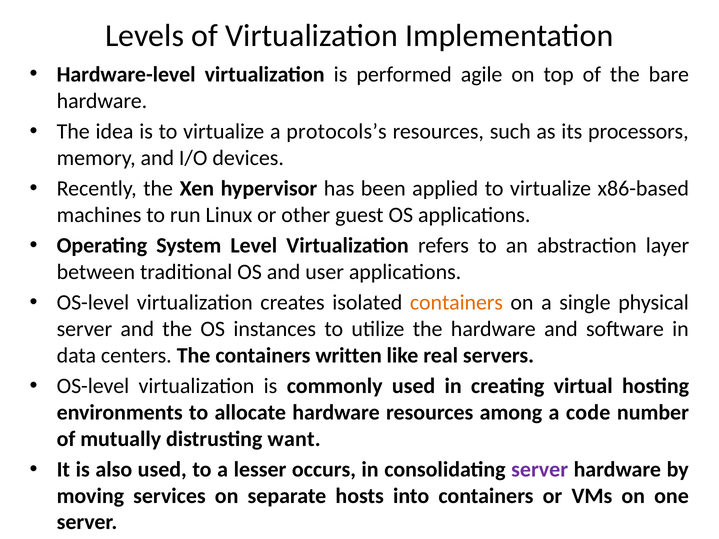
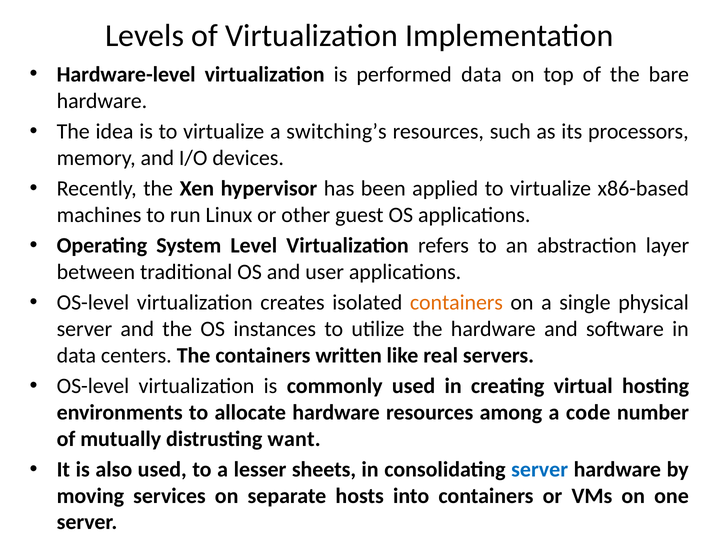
performed agile: agile -> data (481, 74)
protocols’s: protocols’s -> switching’s (336, 132)
occurs: occurs -> sheets (324, 470)
server colour: purple -> blue (540, 470)
